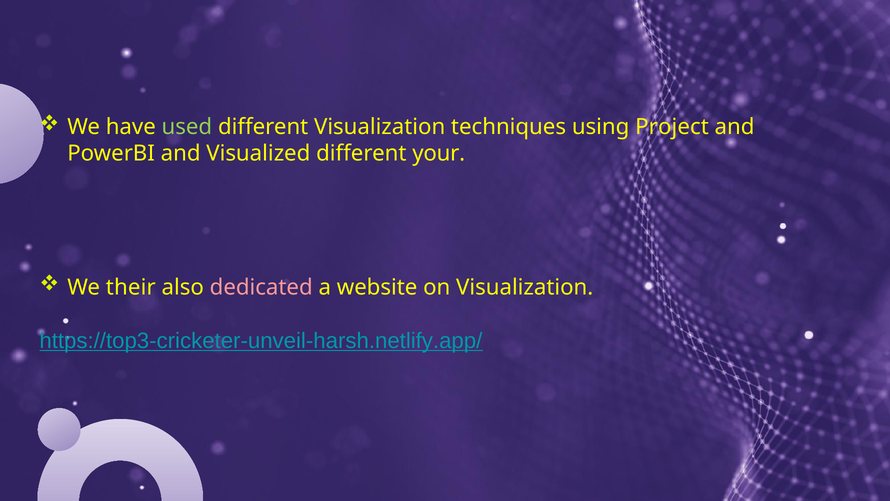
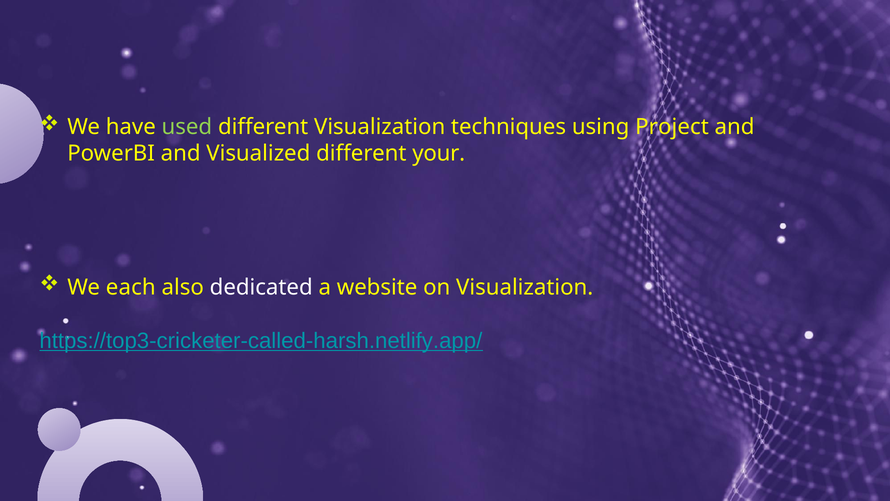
their: their -> each (131, 287)
dedicated colour: pink -> white (261, 287)
https://top3-cricketer-unveil-harsh.netlify.app/: https://top3-cricketer-unveil-harsh.netlify.app/ -> https://top3-cricketer-called-harsh.netlify.app/ (261, 340)
